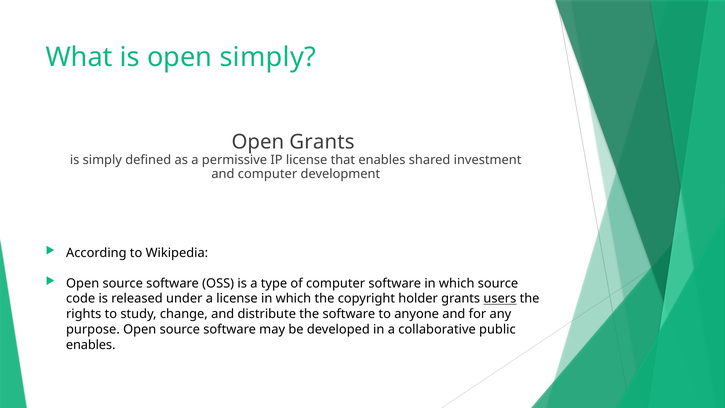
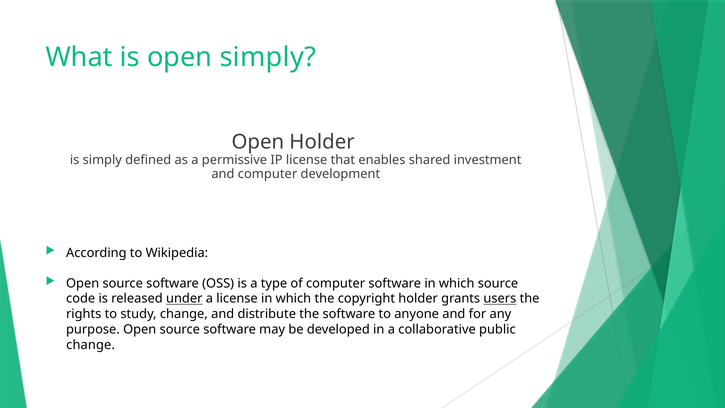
Open Grants: Grants -> Holder (322, 142)
under underline: none -> present (184, 299)
enables: enables -> change (91, 345)
